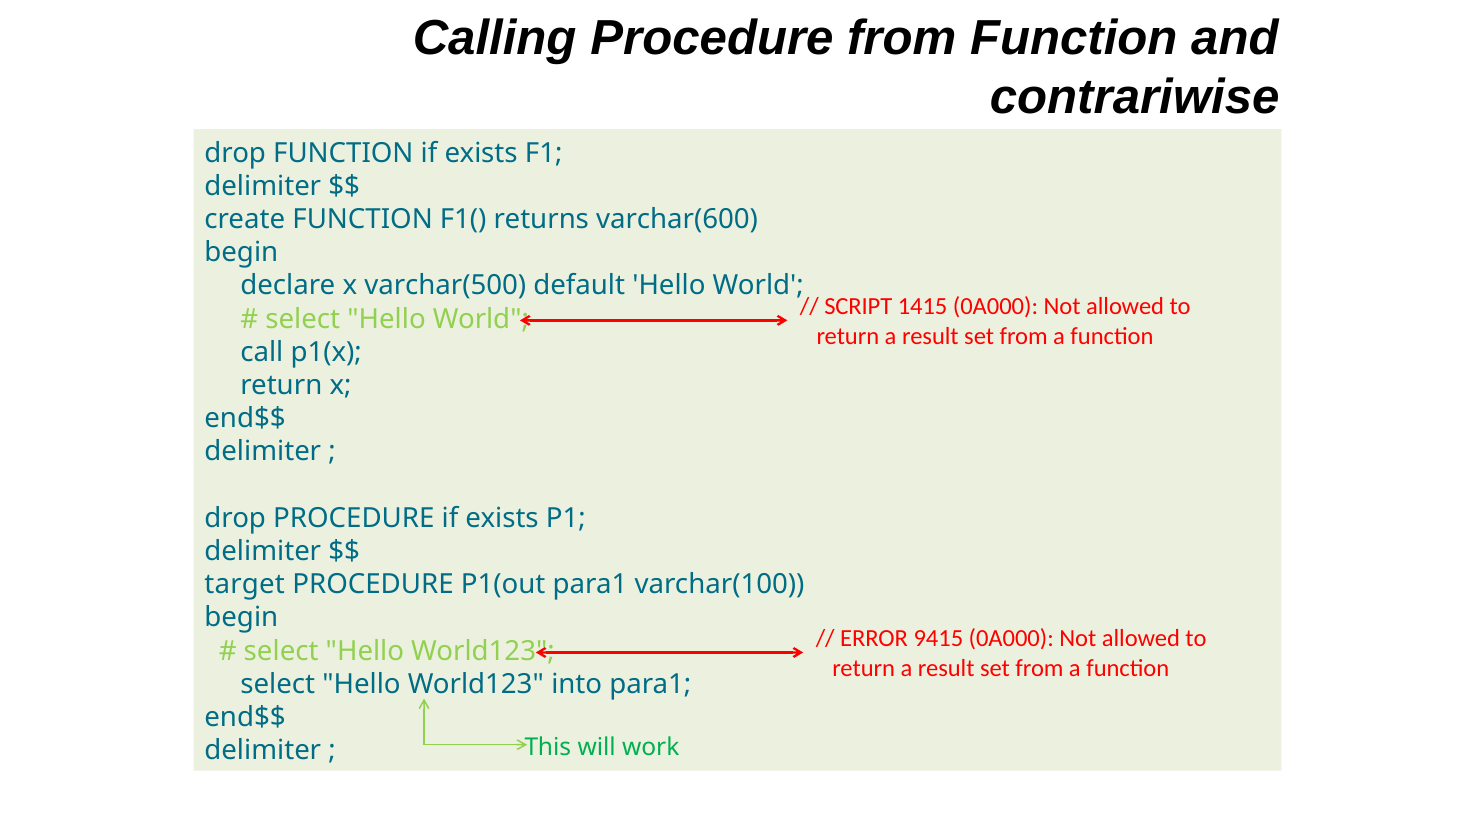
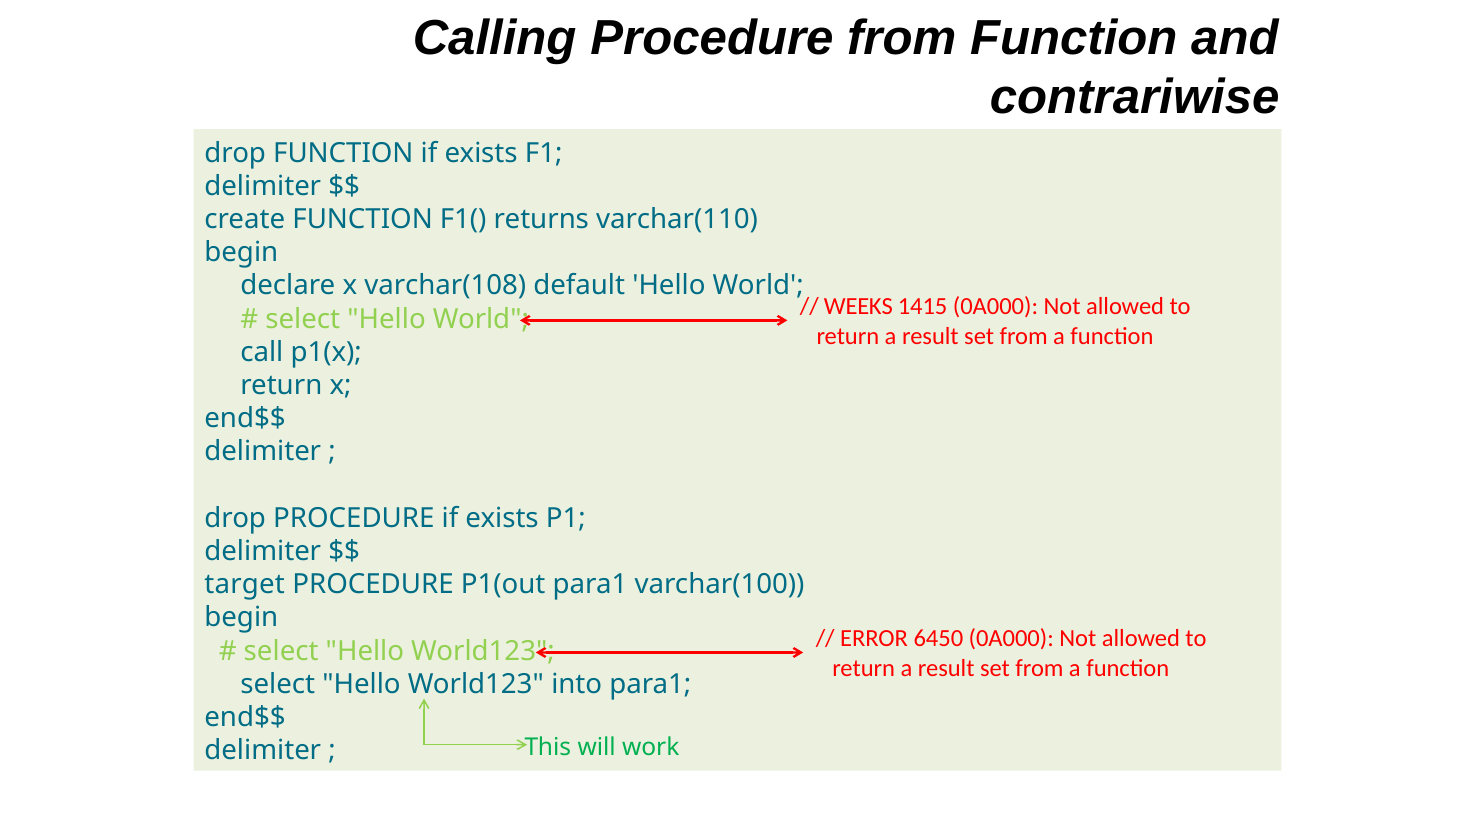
varchar(600: varchar(600 -> varchar(110 (677, 219)
varchar(500: varchar(500 -> varchar(108 (445, 286)
SCRIPT: SCRIPT -> WEEKS (858, 306)
9415: 9415 -> 6450 (938, 638)
